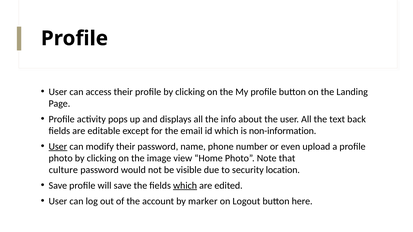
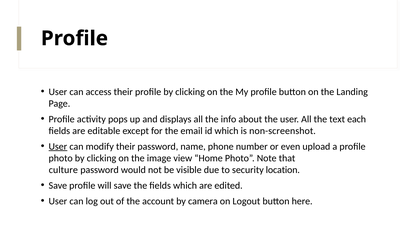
back: back -> each (357, 119)
non-information: non-information -> non-screenshot (283, 131)
which underline: present -> none (185, 186)
marker: marker -> camera (203, 201)
